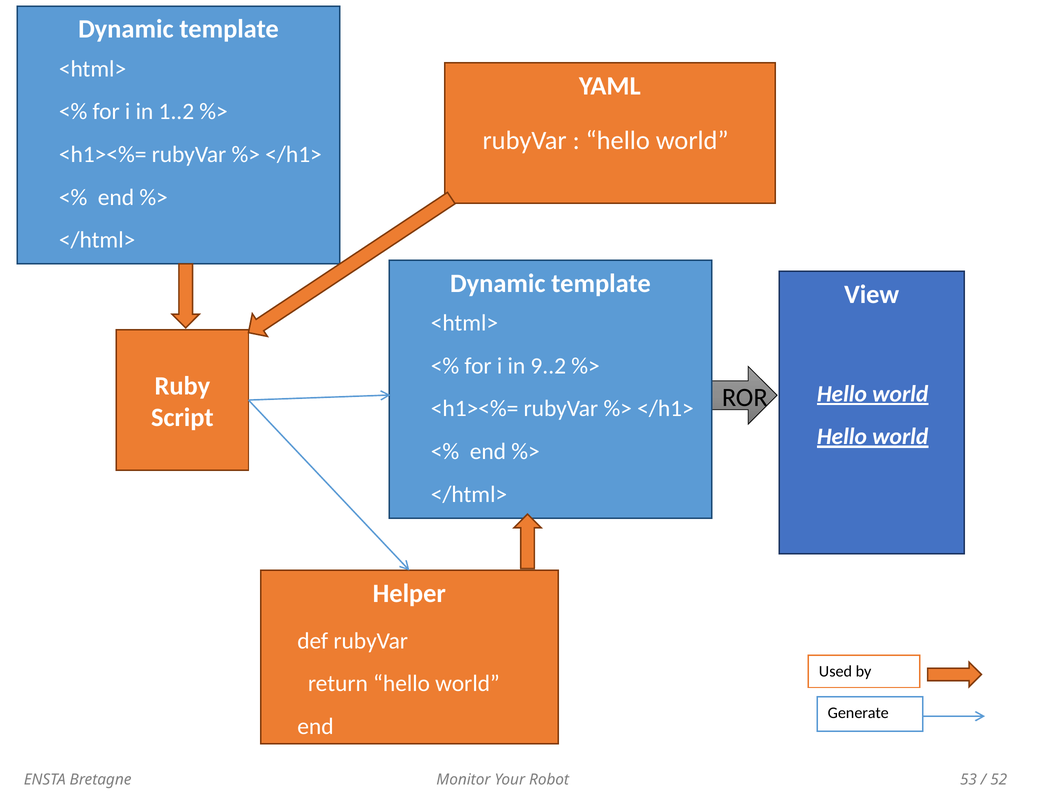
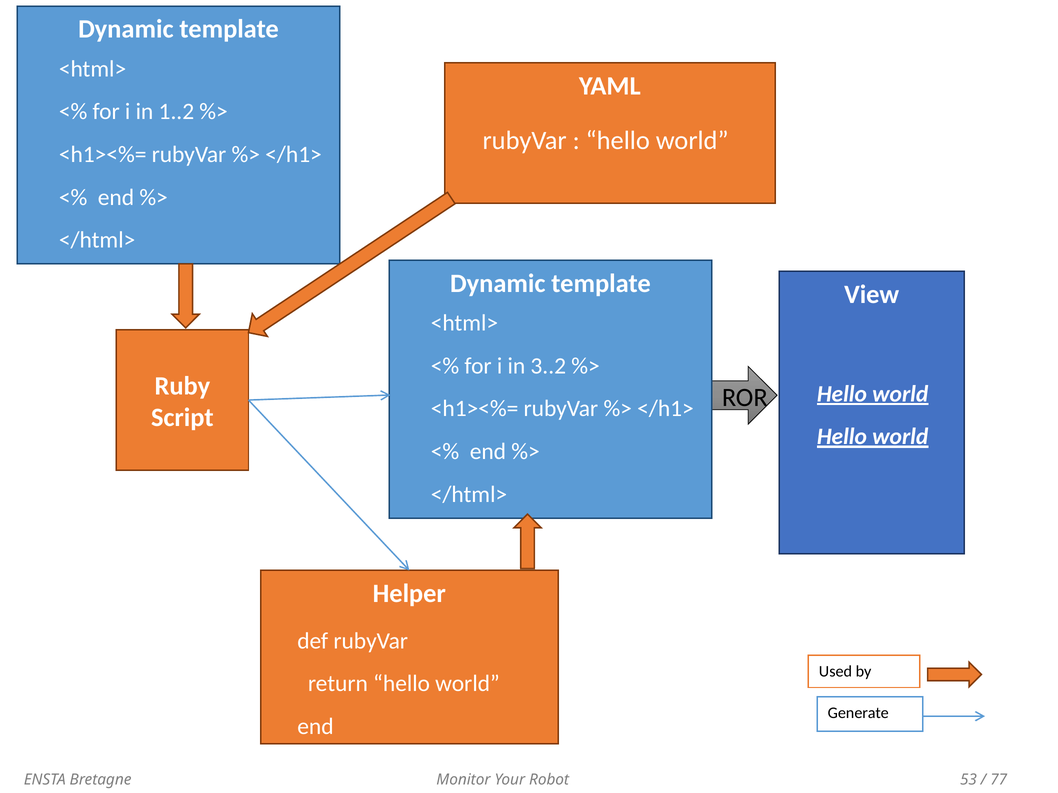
9..2: 9..2 -> 3..2 (548, 366)
52: 52 -> 77 (999, 780)
